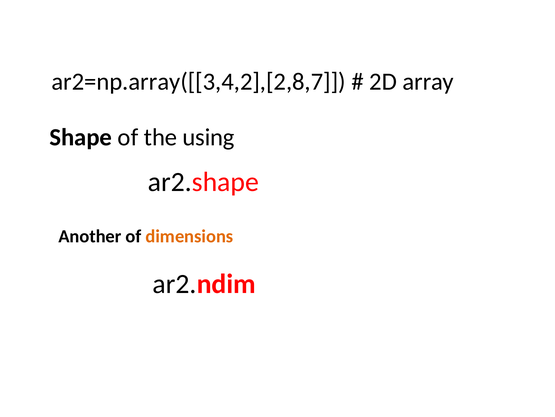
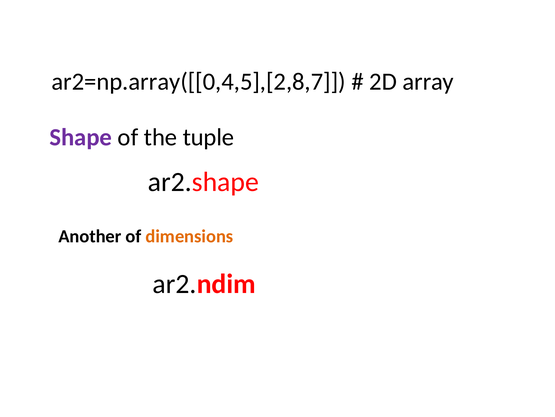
ar2=np.array([[3,4,2],[2,8,7: ar2=np.array([[3,4,2],[2,8,7 -> ar2=np.array([[0,4,5],[2,8,7 (199, 82)
Shape colour: black -> purple (81, 137)
using: using -> tuple (208, 137)
